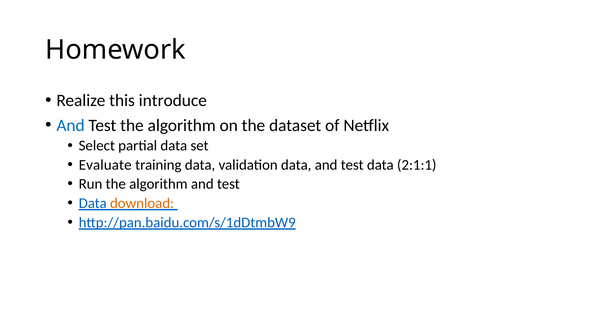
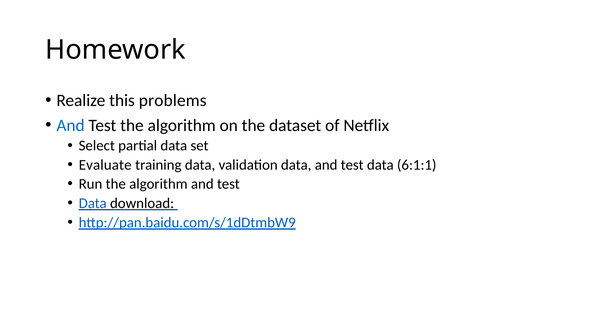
introduce: introduce -> problems (173, 100)
2:1:1: 2:1:1 -> 6:1:1 (417, 165)
download colour: orange -> black (142, 203)
